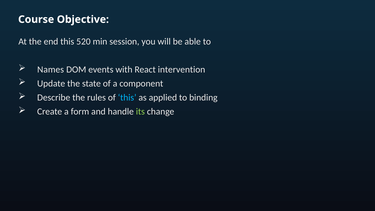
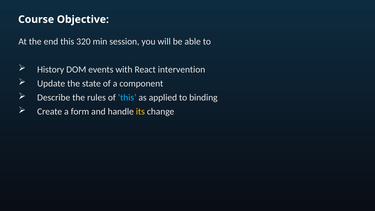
520: 520 -> 320 (83, 41)
Names: Names -> History (51, 69)
its colour: light green -> yellow (140, 112)
